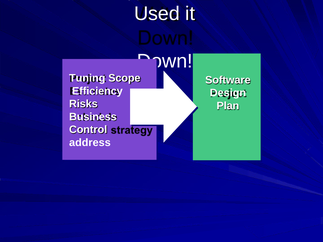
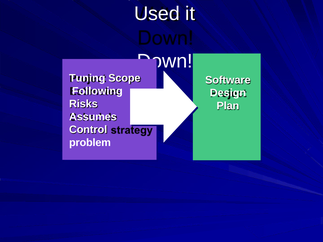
Efficiency: Efficiency -> Following (97, 91)
Business: Business -> Assumes (93, 117)
address: address -> problem (90, 143)
